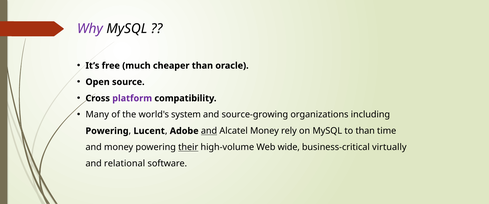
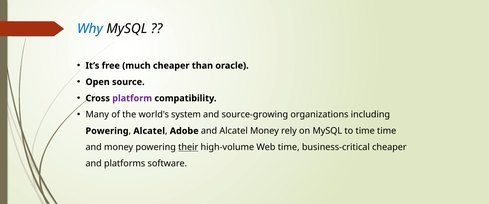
Why colour: purple -> blue (90, 29)
Lucent: Lucent -> Alcatel (149, 131)
and underline: present -> none (209, 131)
to than: than -> time (365, 131)
Web wide: wide -> time (289, 147)
business-critical virtually: virtually -> cheaper (389, 147)
relational: relational -> platforms (125, 163)
